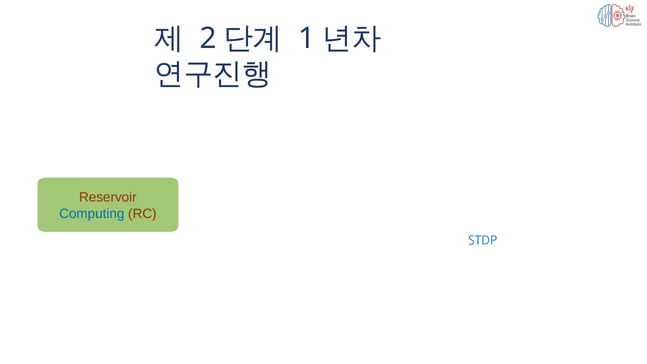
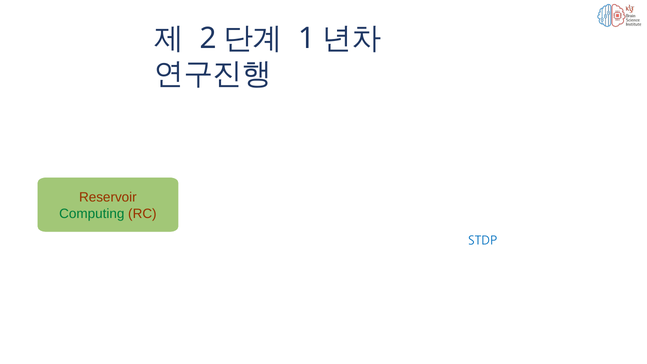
Computing colour: blue -> green (92, 214)
